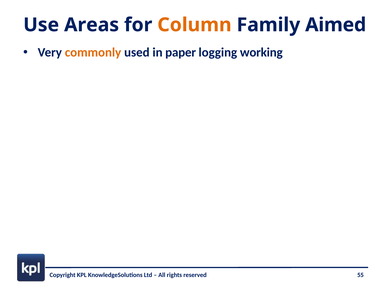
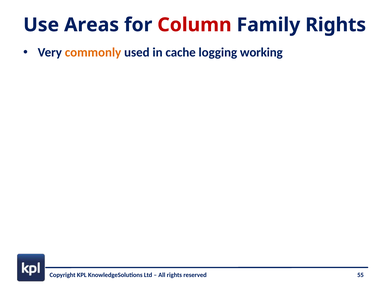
Column colour: orange -> red (194, 25)
Family Aimed: Aimed -> Rights (336, 25)
paper: paper -> cache (181, 53)
